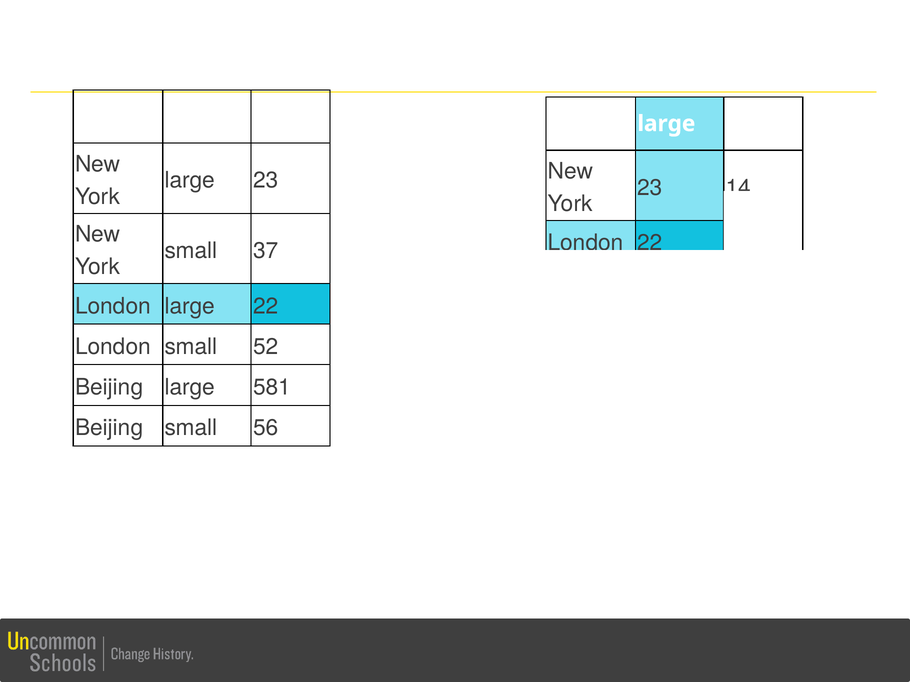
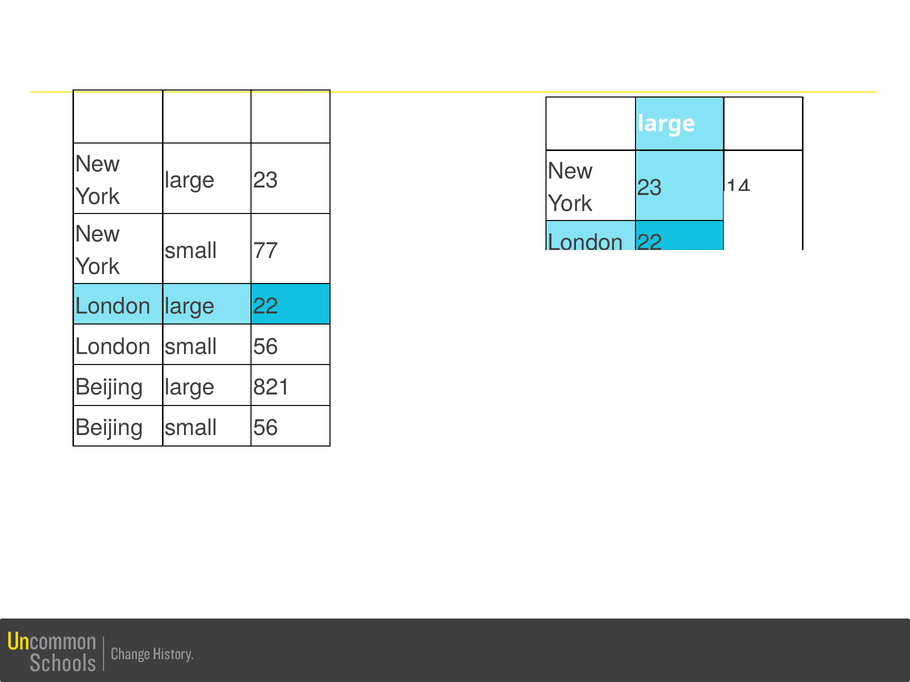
37: 37 -> 77 (266, 251)
London small 52: 52 -> 56 (266, 347)
581: 581 -> 821 (272, 388)
